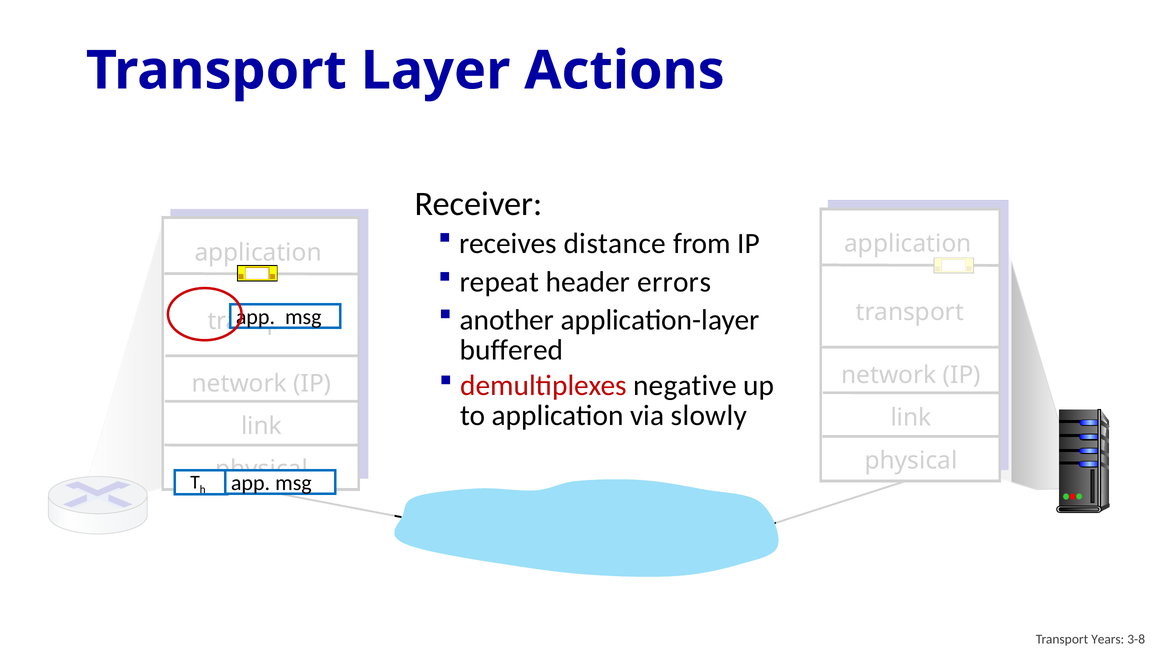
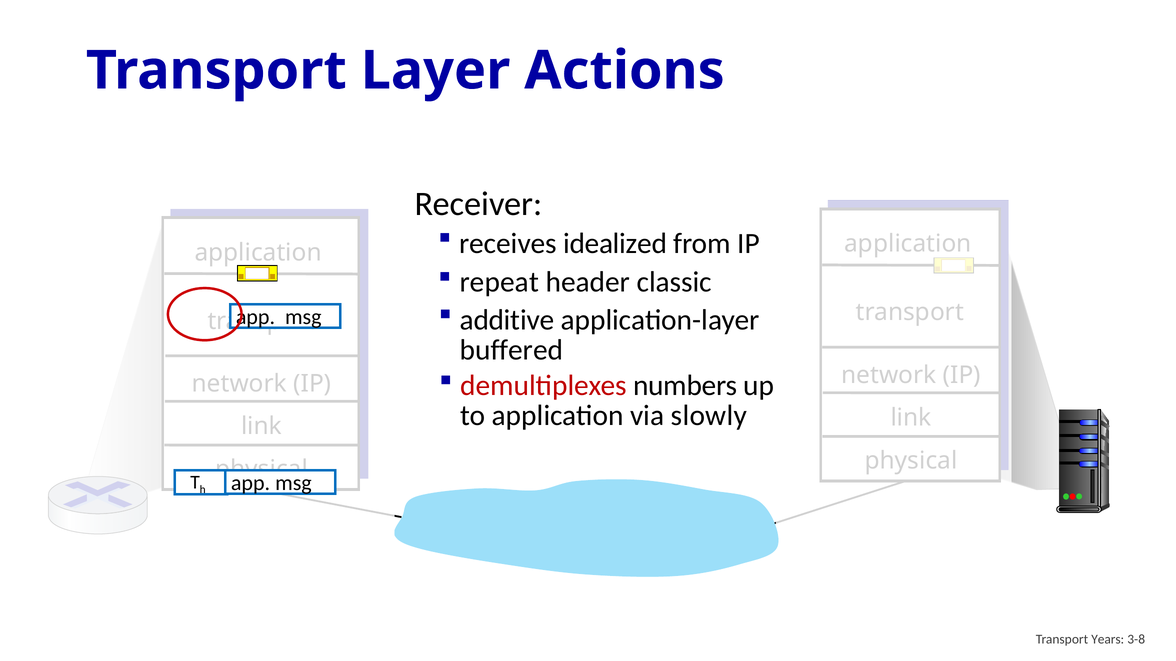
distance: distance -> idealized (615, 244)
errors: errors -> classic (674, 282)
another: another -> additive (507, 320)
negative: negative -> numbers (685, 386)
